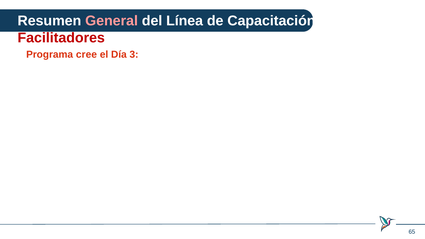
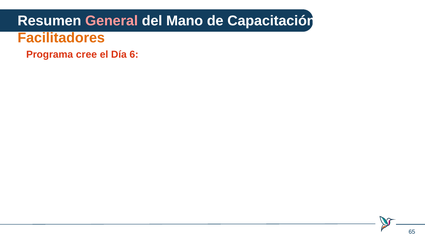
Línea: Línea -> Mano (185, 21)
Facilitadores colour: red -> orange (61, 38)
3: 3 -> 6 (134, 55)
